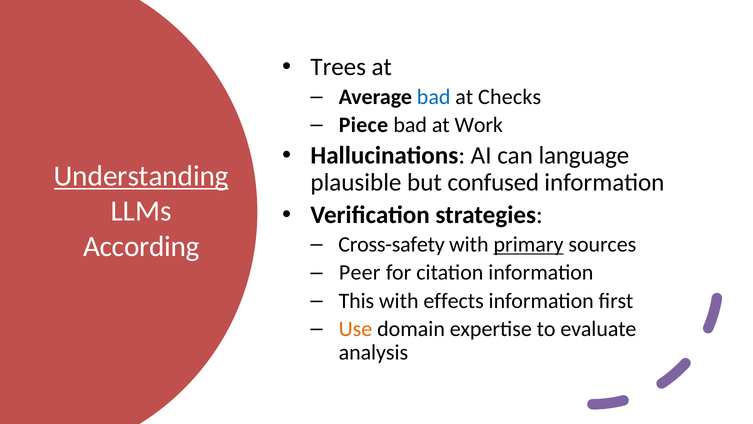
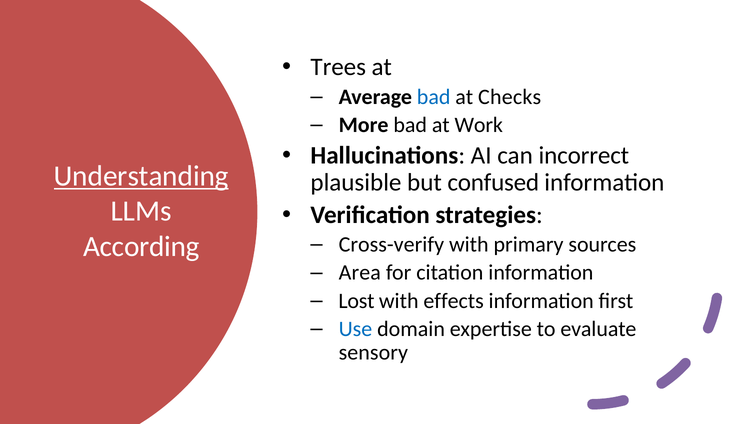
Piece: Piece -> More (364, 125)
language: language -> incorrect (584, 155)
Cross-safety: Cross-safety -> Cross-verify (391, 244)
primary underline: present -> none (529, 244)
Peer: Peer -> Area (360, 272)
This: This -> Lost (356, 301)
Use colour: orange -> blue (355, 329)
analysis: analysis -> sensory (373, 352)
